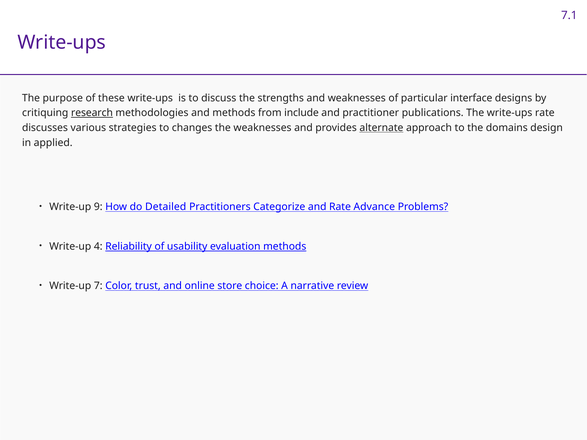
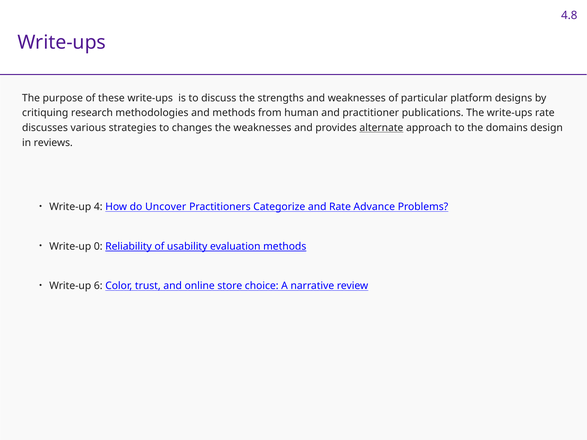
7.1: 7.1 -> 4.8 (569, 15)
interface: interface -> platform (471, 98)
research underline: present -> none (92, 113)
include: include -> human (301, 113)
applied: applied -> reviews (53, 143)
9: 9 -> 4 (98, 207)
Detailed: Detailed -> Uncover (166, 207)
4: 4 -> 0 (98, 246)
7: 7 -> 6 (98, 286)
